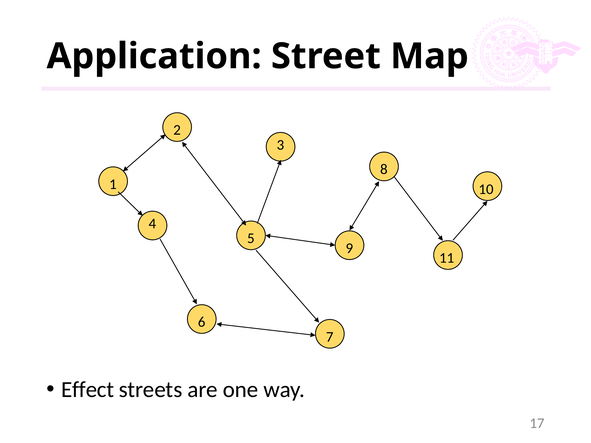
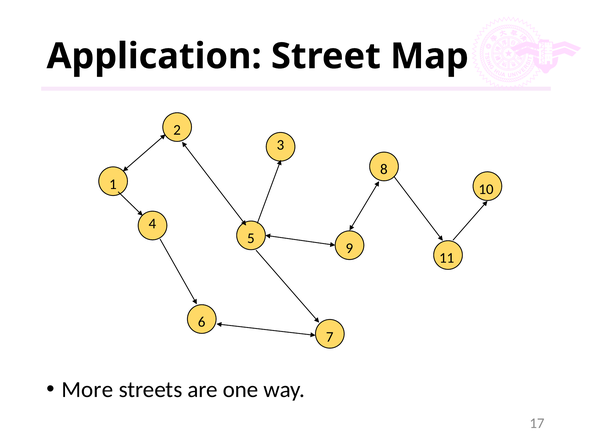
Effect: Effect -> More (87, 390)
